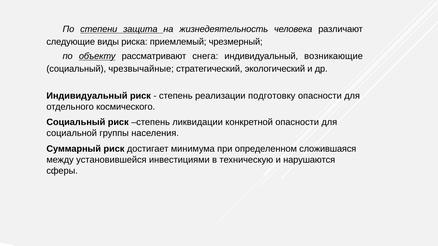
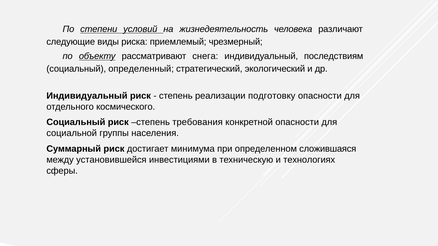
защита: защита -> условий (140, 29)
возникающие: возникающие -> последствиям (334, 56)
чрезвычайные: чрезвычайные -> определенный (141, 69)
ликвидации: ликвидации -> требования (198, 123)
нарушаются: нарушаются -> технологиях (309, 160)
